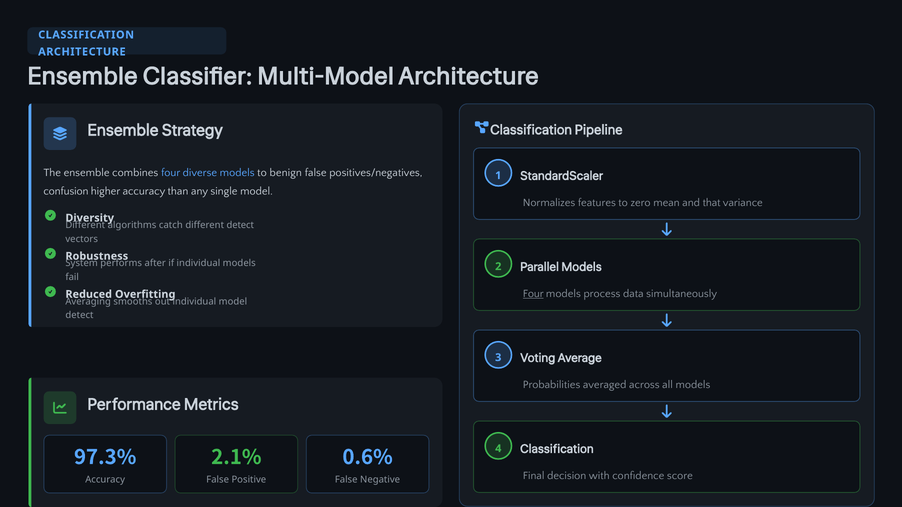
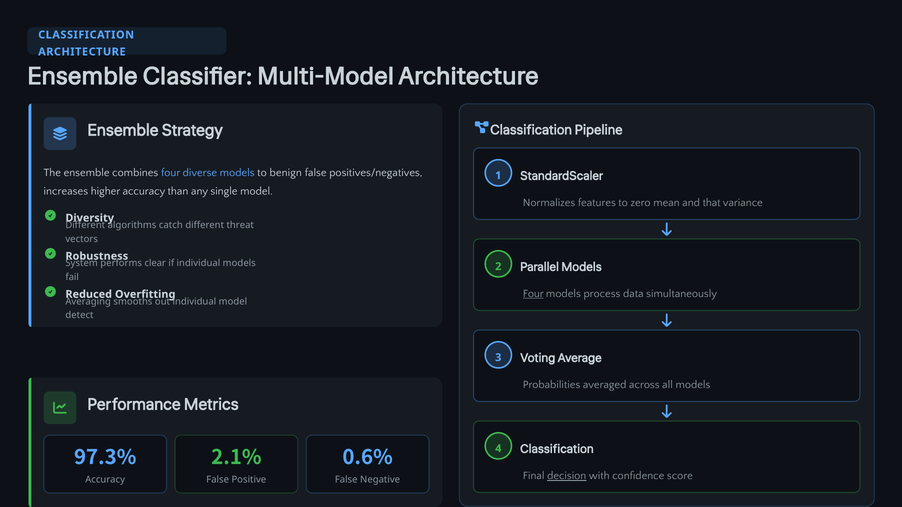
confusion: confusion -> increases (66, 191)
different detect: detect -> threat (240, 225)
after: after -> clear (155, 264)
decision underline: none -> present (567, 476)
